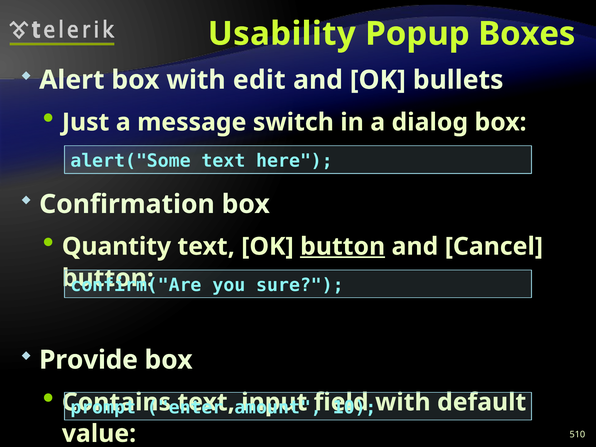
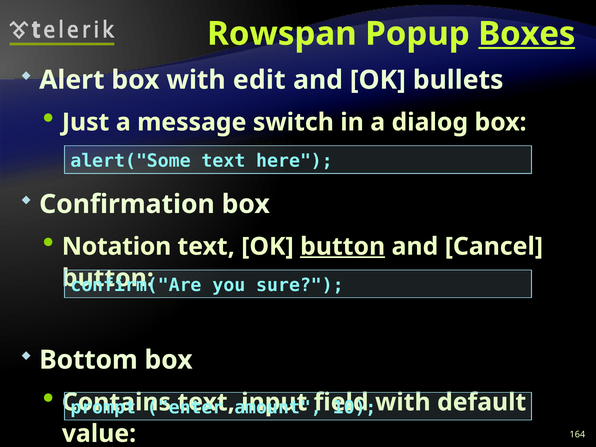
Usability: Usability -> Rowspan (282, 34)
Boxes underline: none -> present (527, 34)
Quantity: Quantity -> Notation (117, 246)
Provide: Provide -> Bottom (88, 360)
510: 510 -> 164 (577, 434)
